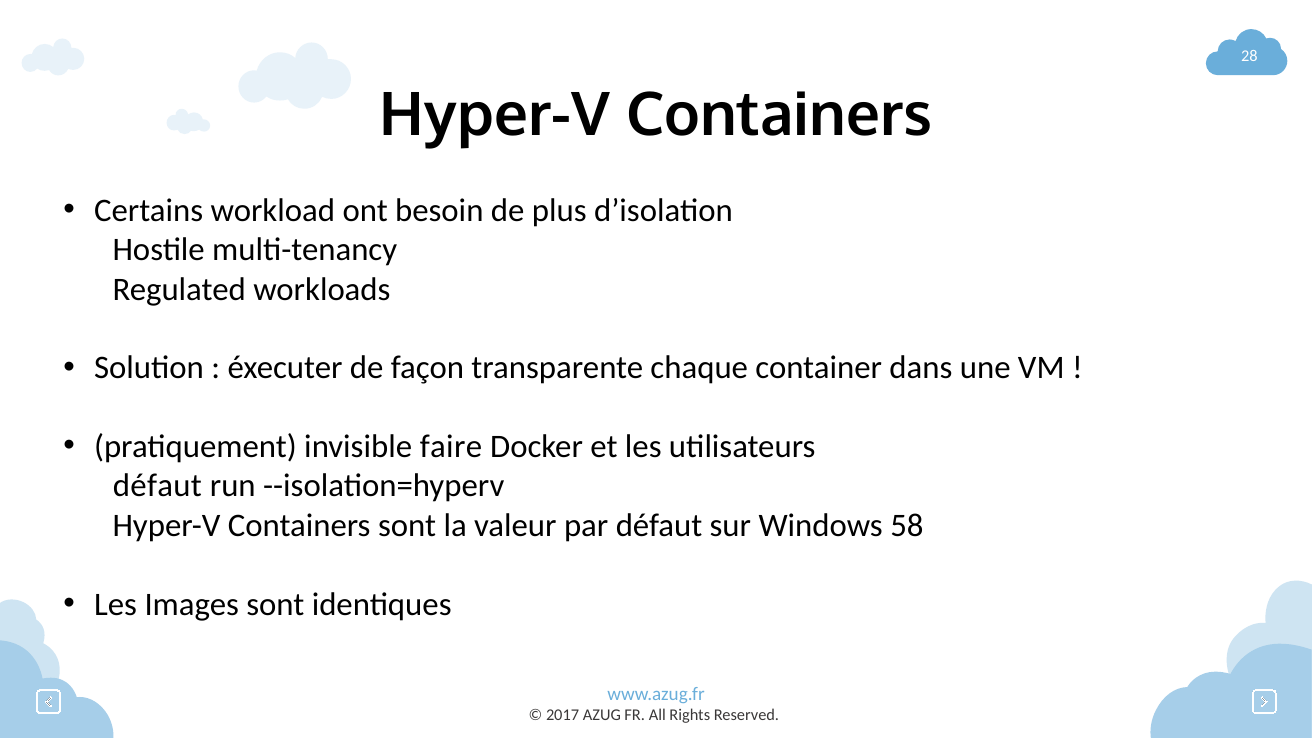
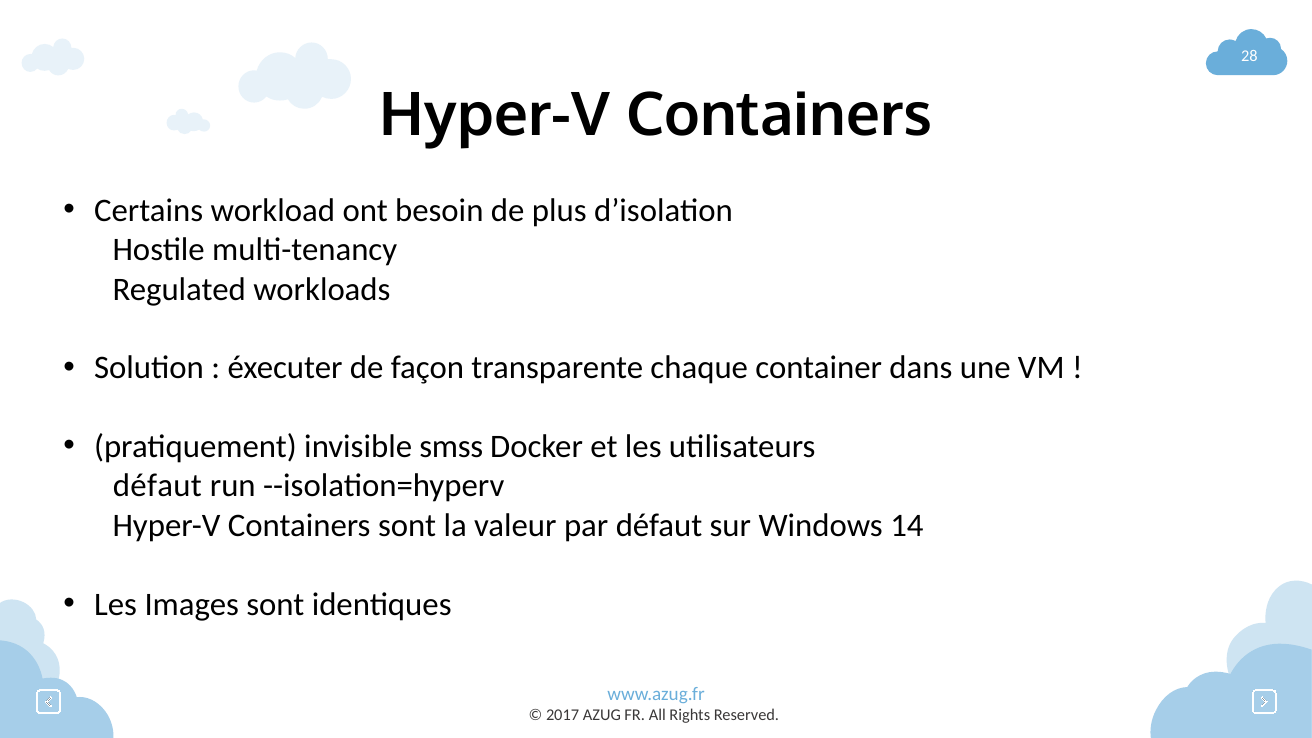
faire: faire -> smss (451, 447)
58: 58 -> 14 (907, 526)
